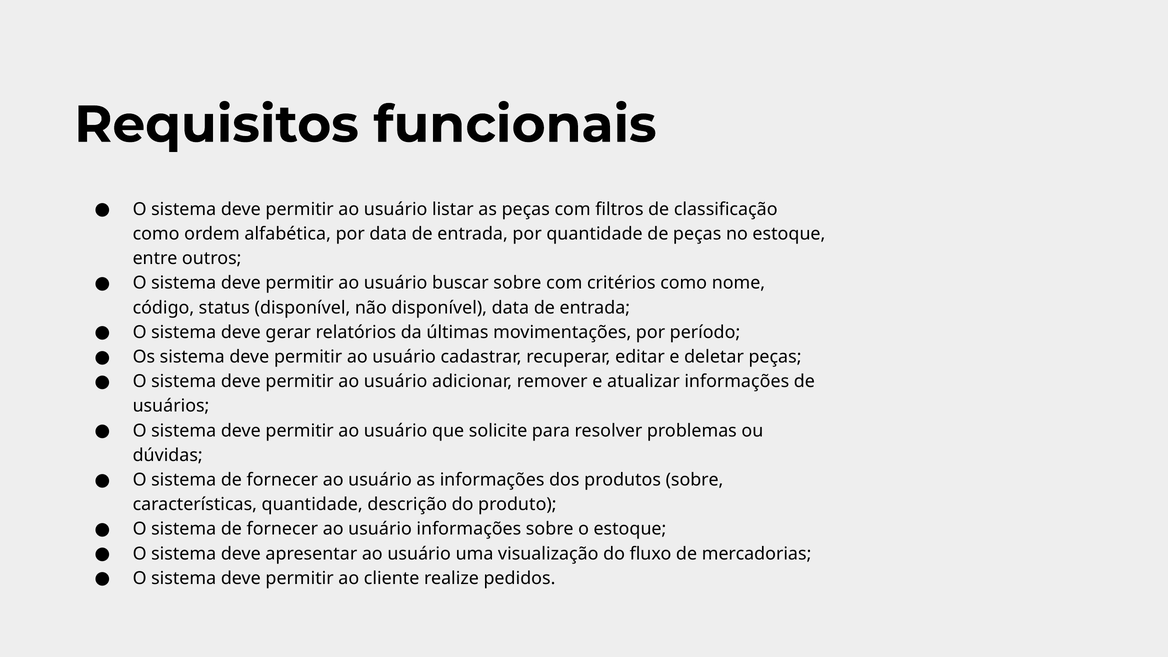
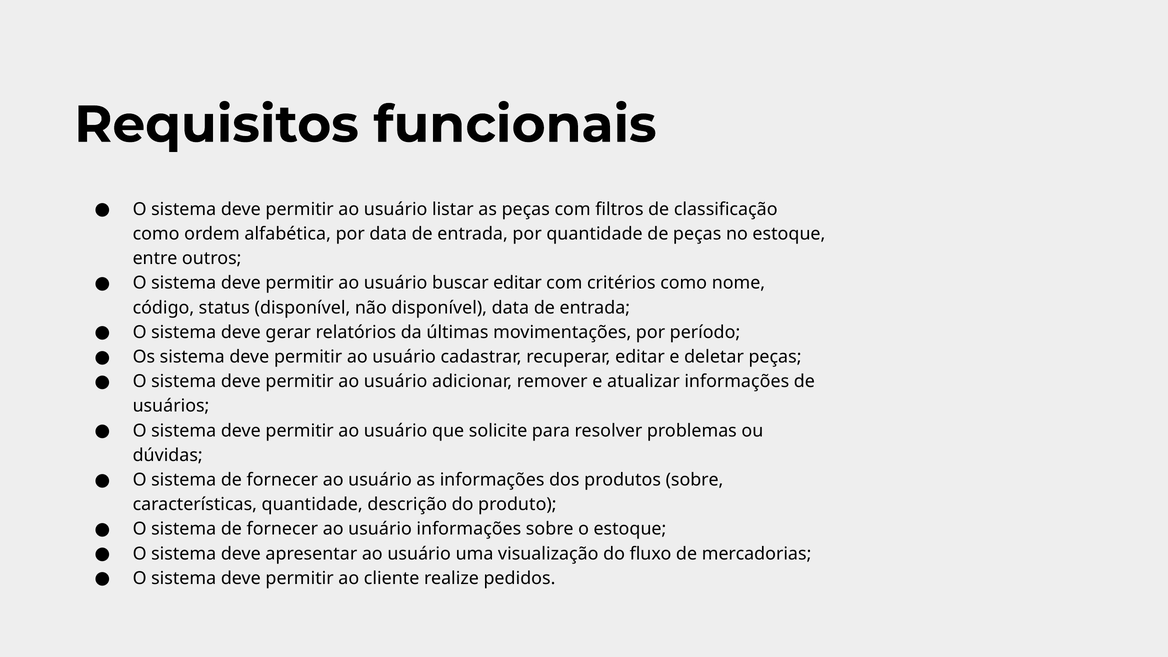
buscar sobre: sobre -> editar (518, 283)
